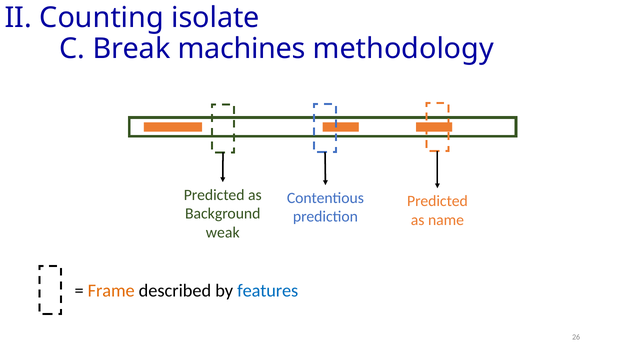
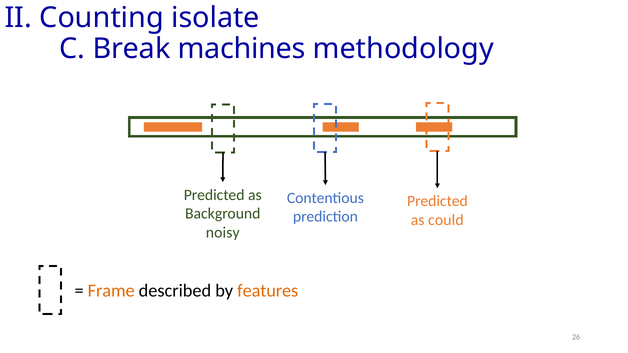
name: name -> could (446, 220)
weak: weak -> noisy (223, 233)
features colour: blue -> orange (268, 291)
